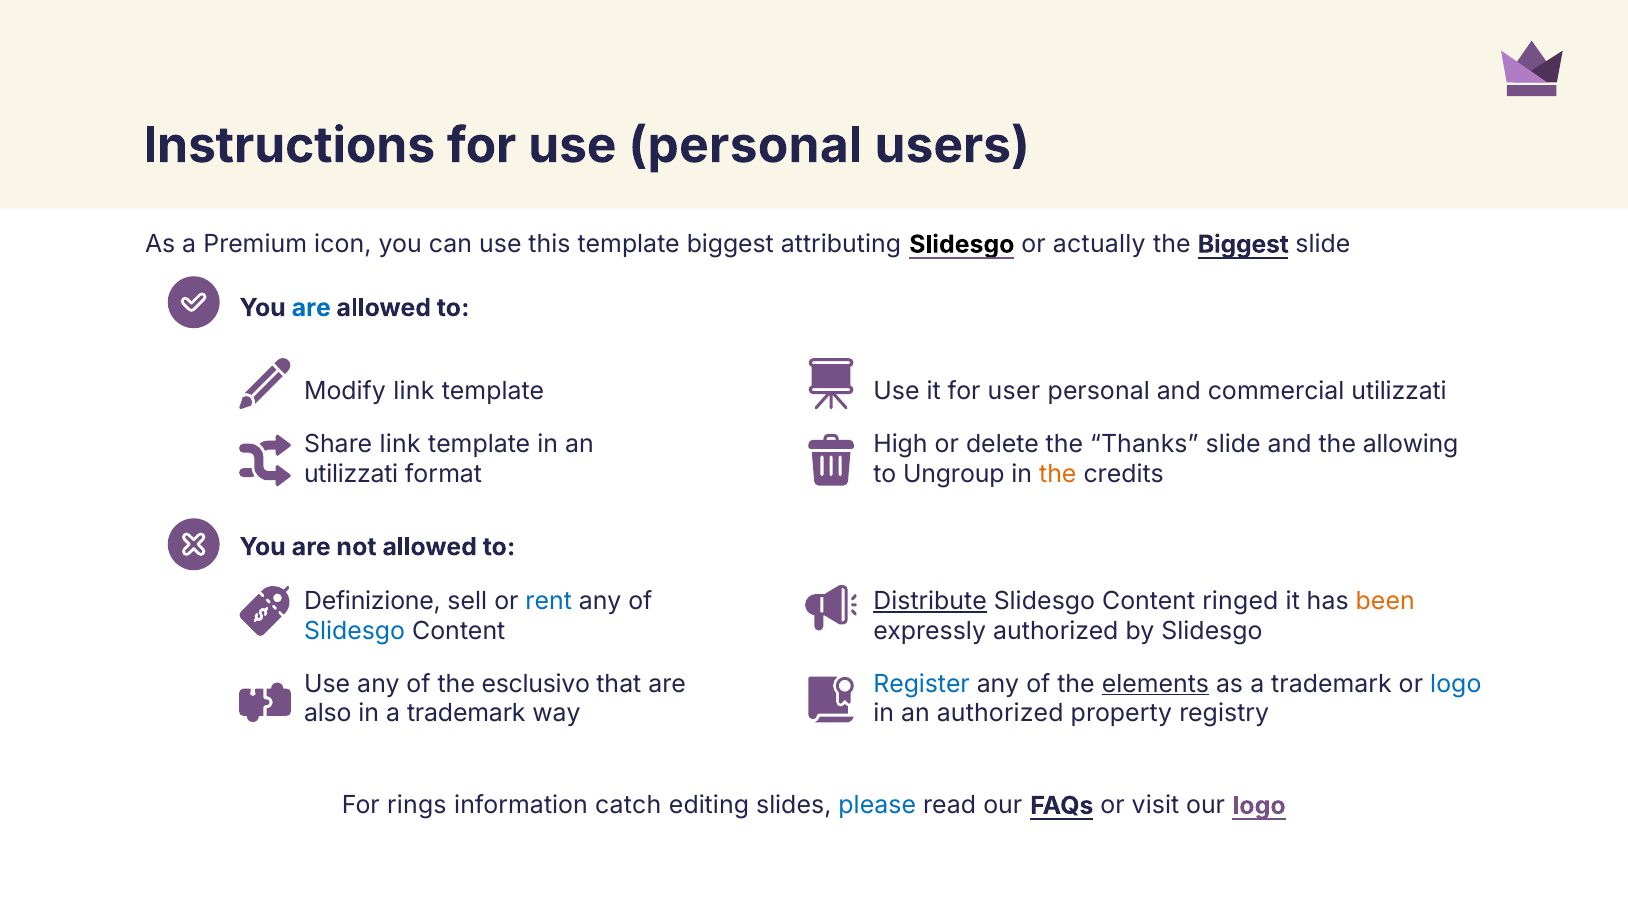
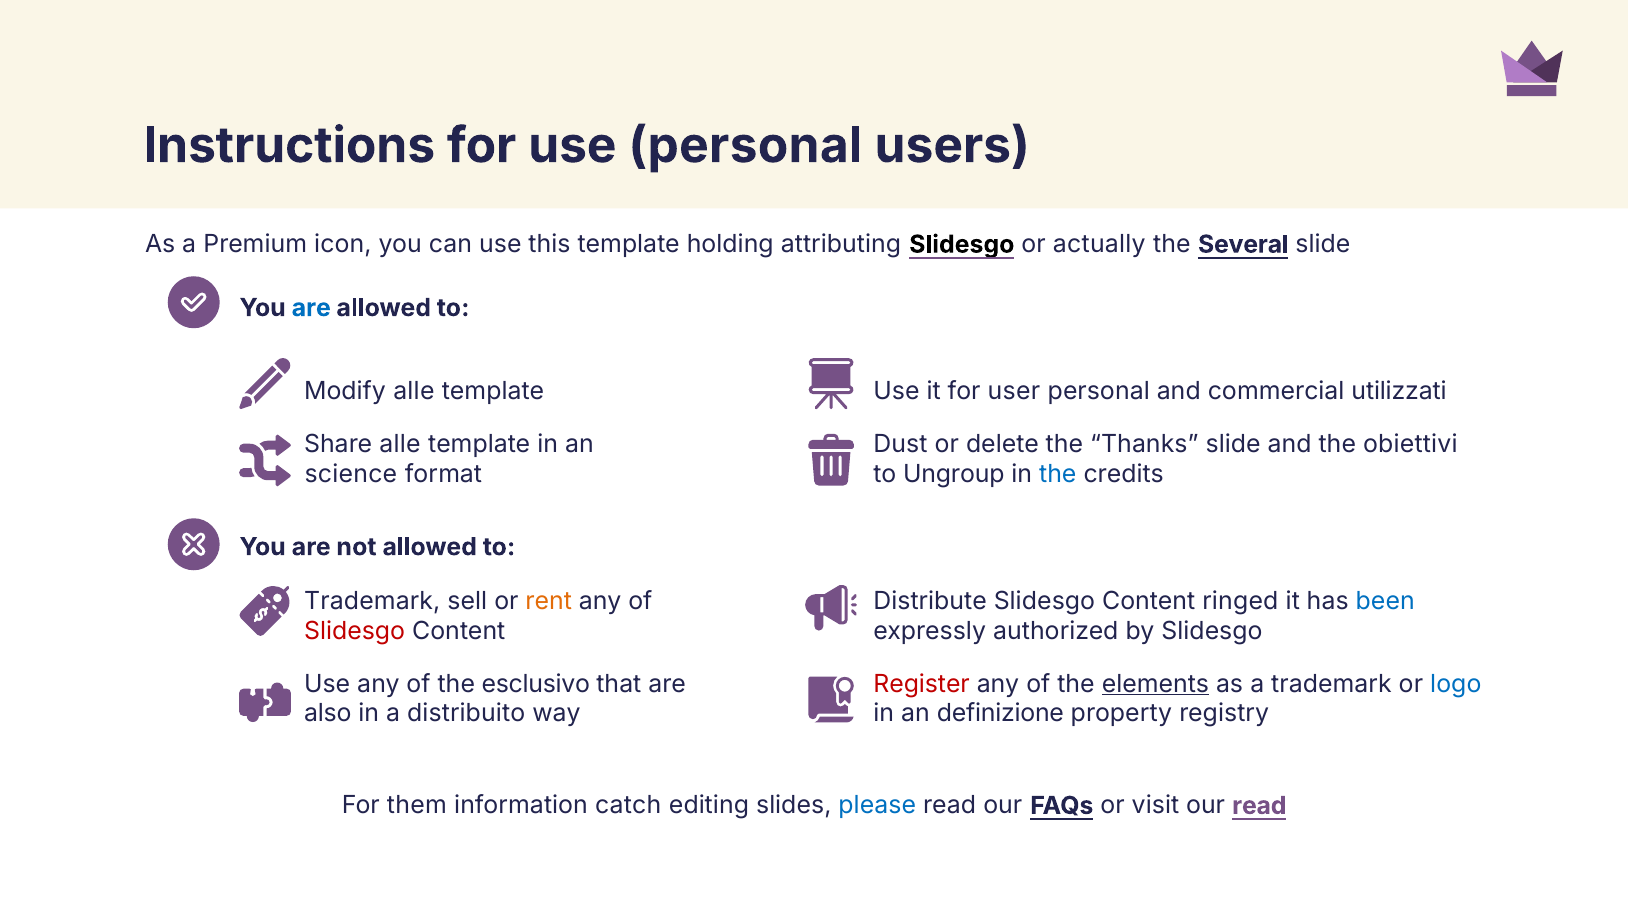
template biggest: biggest -> holding (730, 244)
the Biggest: Biggest -> Several (1243, 244)
Modify link: link -> alle (414, 392)
Share link: link -> alle (400, 445)
High: High -> Dust (900, 445)
allowing: allowing -> obiettivi (1410, 445)
utilizzati: utilizzati -> science (351, 475)
the colour: orange -> blue (1058, 475)
Definizione: Definizione -> Trademark (372, 601)
rent colour: blue -> orange (549, 601)
Distribute underline: present -> none (930, 601)
been colour: orange -> blue (1385, 601)
Slidesgo colour: blue -> red (355, 631)
Register colour: blue -> red (922, 684)
in a trademark: trademark -> distribuito (466, 714)
an authorized: authorized -> definizione (1000, 714)
rings: rings -> them (417, 806)
our logo: logo -> read (1259, 806)
